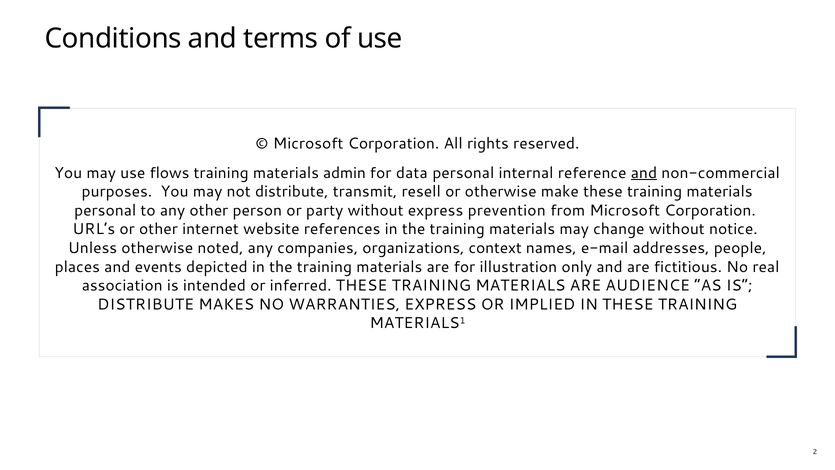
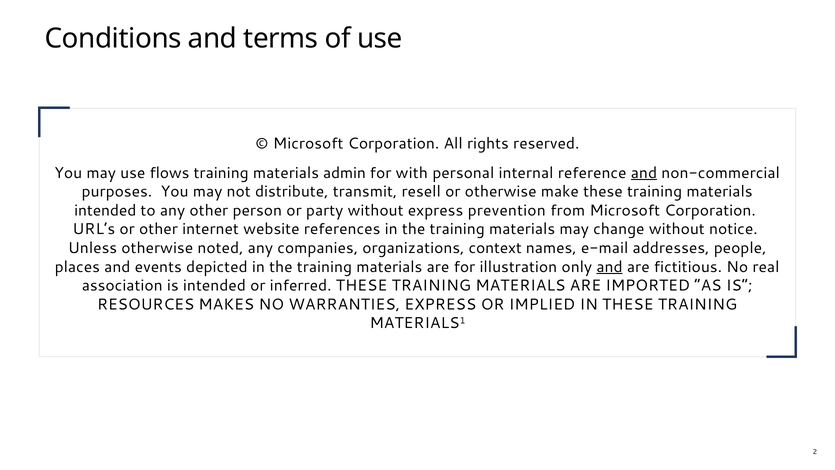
data: data -> with (412, 173)
personal: personal -> intended (105, 210)
and underline: none -> present (610, 267)
AUDIENCE: AUDIENCE -> IMPORTED (648, 285)
DISTRIBUTE: DISTRIBUTE -> RESOURCES (146, 304)
